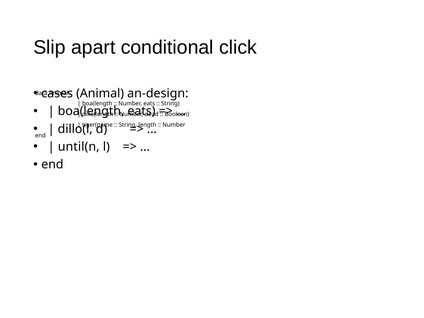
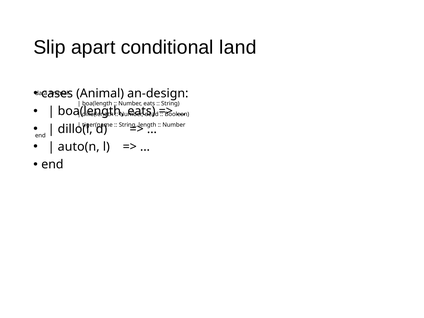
click: click -> land (238, 48)
until(n: until(n -> auto(n (79, 147)
